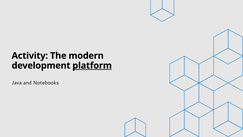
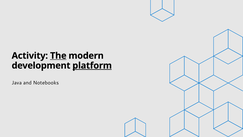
The underline: none -> present (58, 56)
